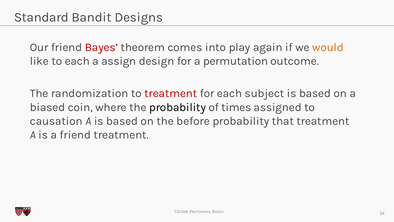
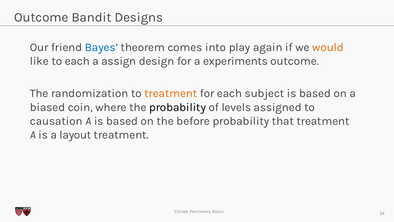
Standard: Standard -> Outcome (41, 17)
Bayes colour: red -> blue (101, 47)
permutation: permutation -> experiments (235, 61)
treatment colour: red -> orange (171, 93)
times: times -> levels (236, 107)
a friend: friend -> layout (75, 135)
